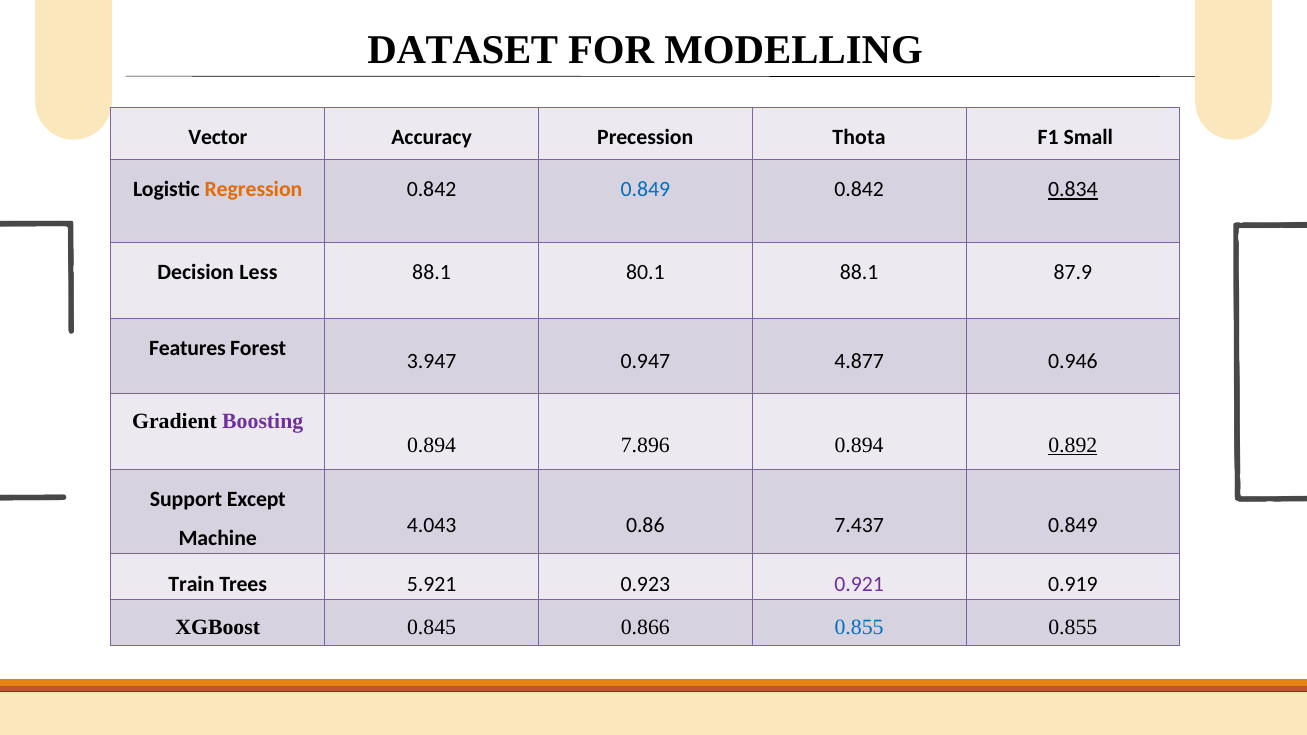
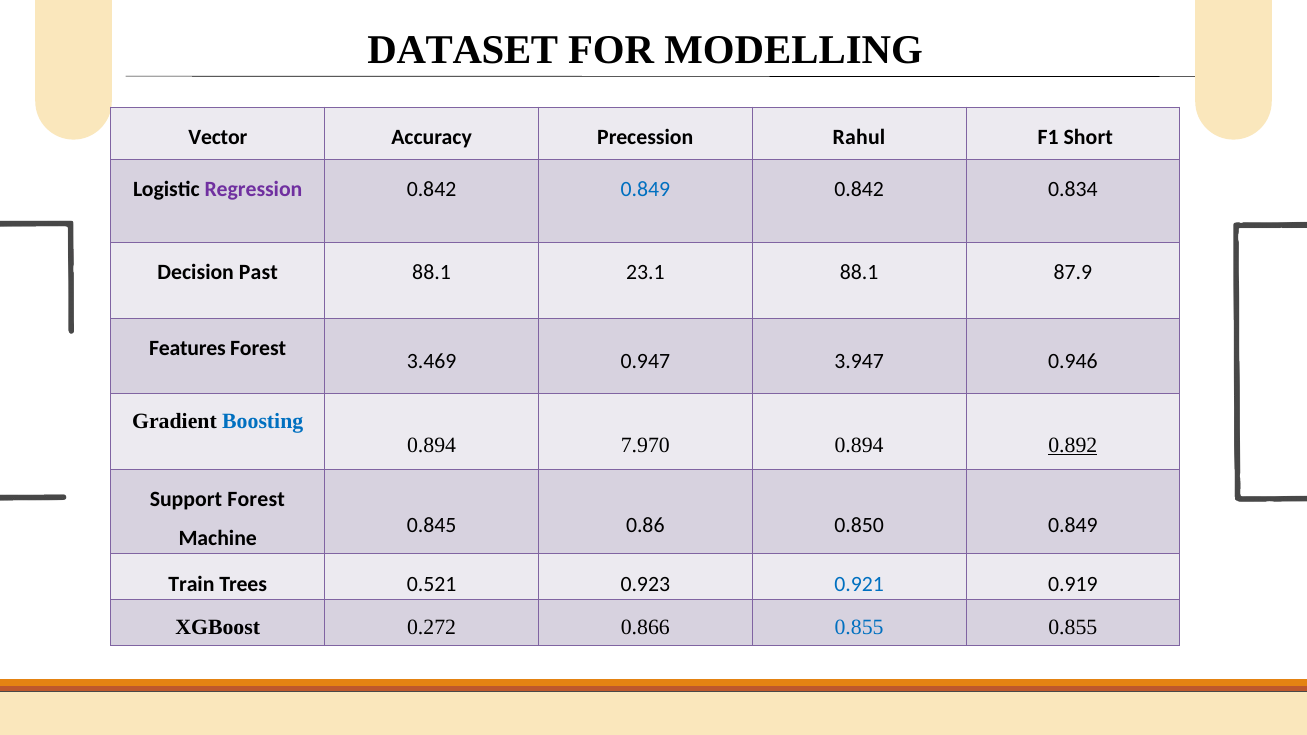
Thota: Thota -> Rahul (859, 137)
Small: Small -> Short (1088, 137)
Regression colour: orange -> purple (253, 190)
0.834 underline: present -> none (1073, 190)
Less: Less -> Past (258, 273)
80.1: 80.1 -> 23.1 (645, 273)
3.947: 3.947 -> 3.469 (432, 361)
4.877: 4.877 -> 3.947 (859, 361)
Boosting colour: purple -> blue (263, 421)
7.896: 7.896 -> 7.970 (645, 445)
Support Except: Except -> Forest (256, 499)
4.043: 4.043 -> 0.845 (432, 526)
7.437: 7.437 -> 0.850 (859, 526)
5.921: 5.921 -> 0.521 (432, 584)
0.921 colour: purple -> blue (859, 584)
0.845: 0.845 -> 0.272 (432, 627)
